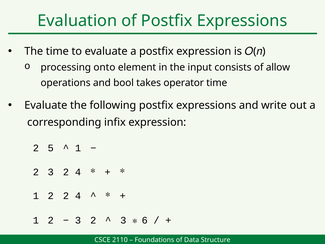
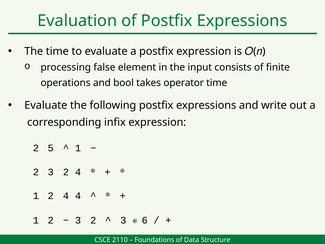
onto: onto -> false (104, 67)
allow: allow -> finite (278, 67)
1 2 2: 2 -> 4 (66, 196)
